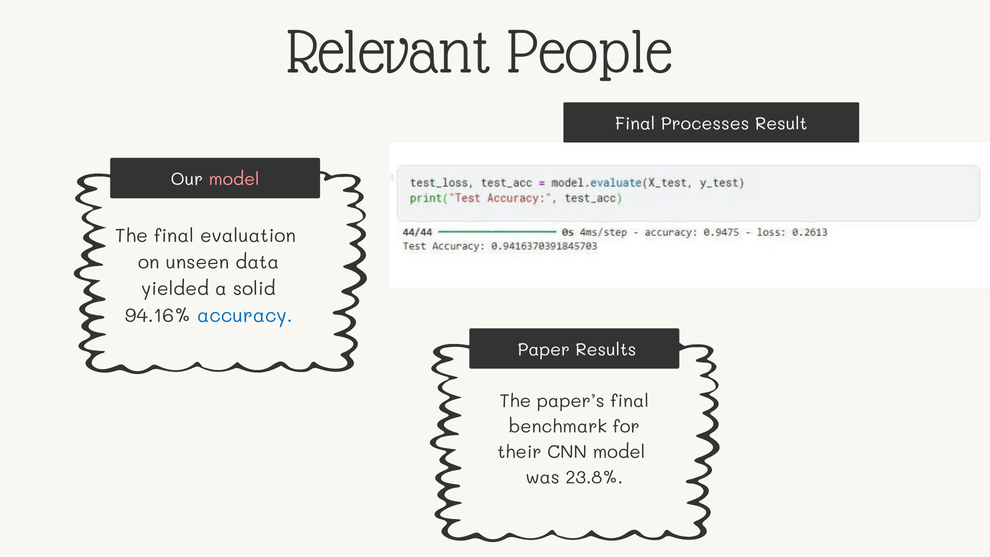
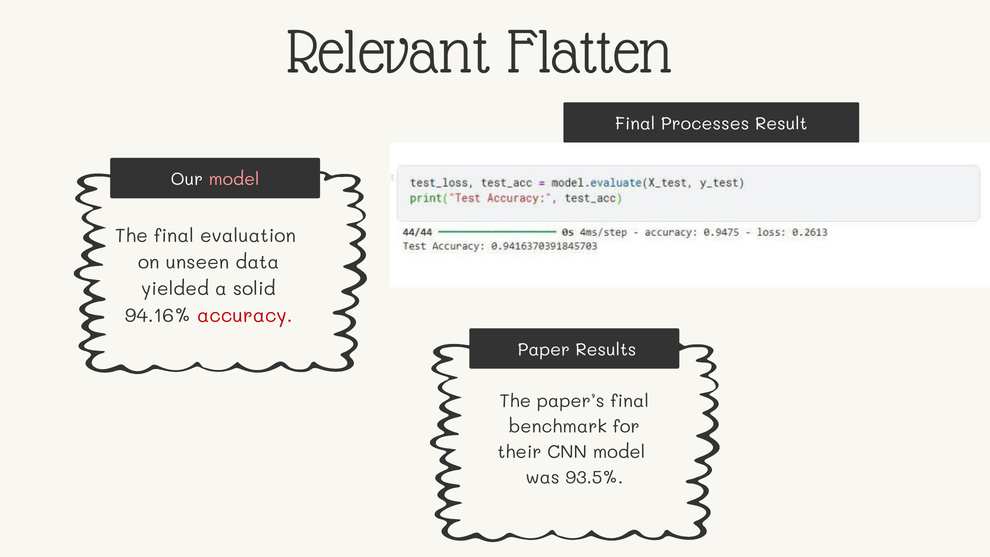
People: People -> Flatten (590, 51)
accuracy colour: blue -> red (245, 316)
23.8%: 23.8% -> 93.5% (594, 478)
